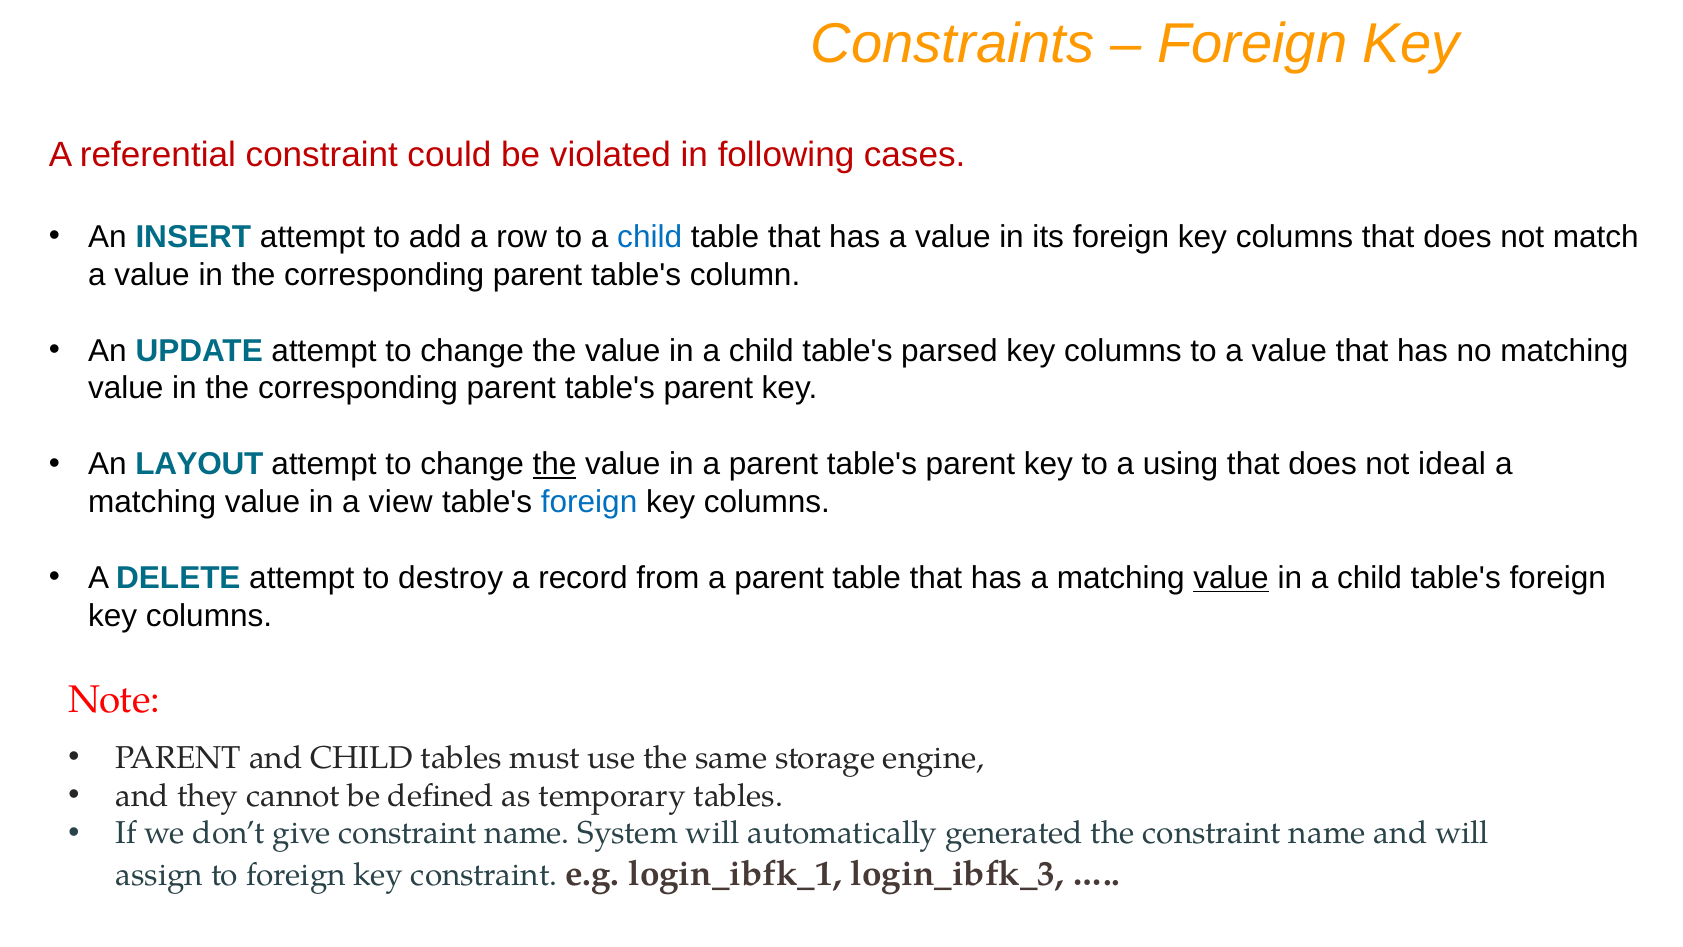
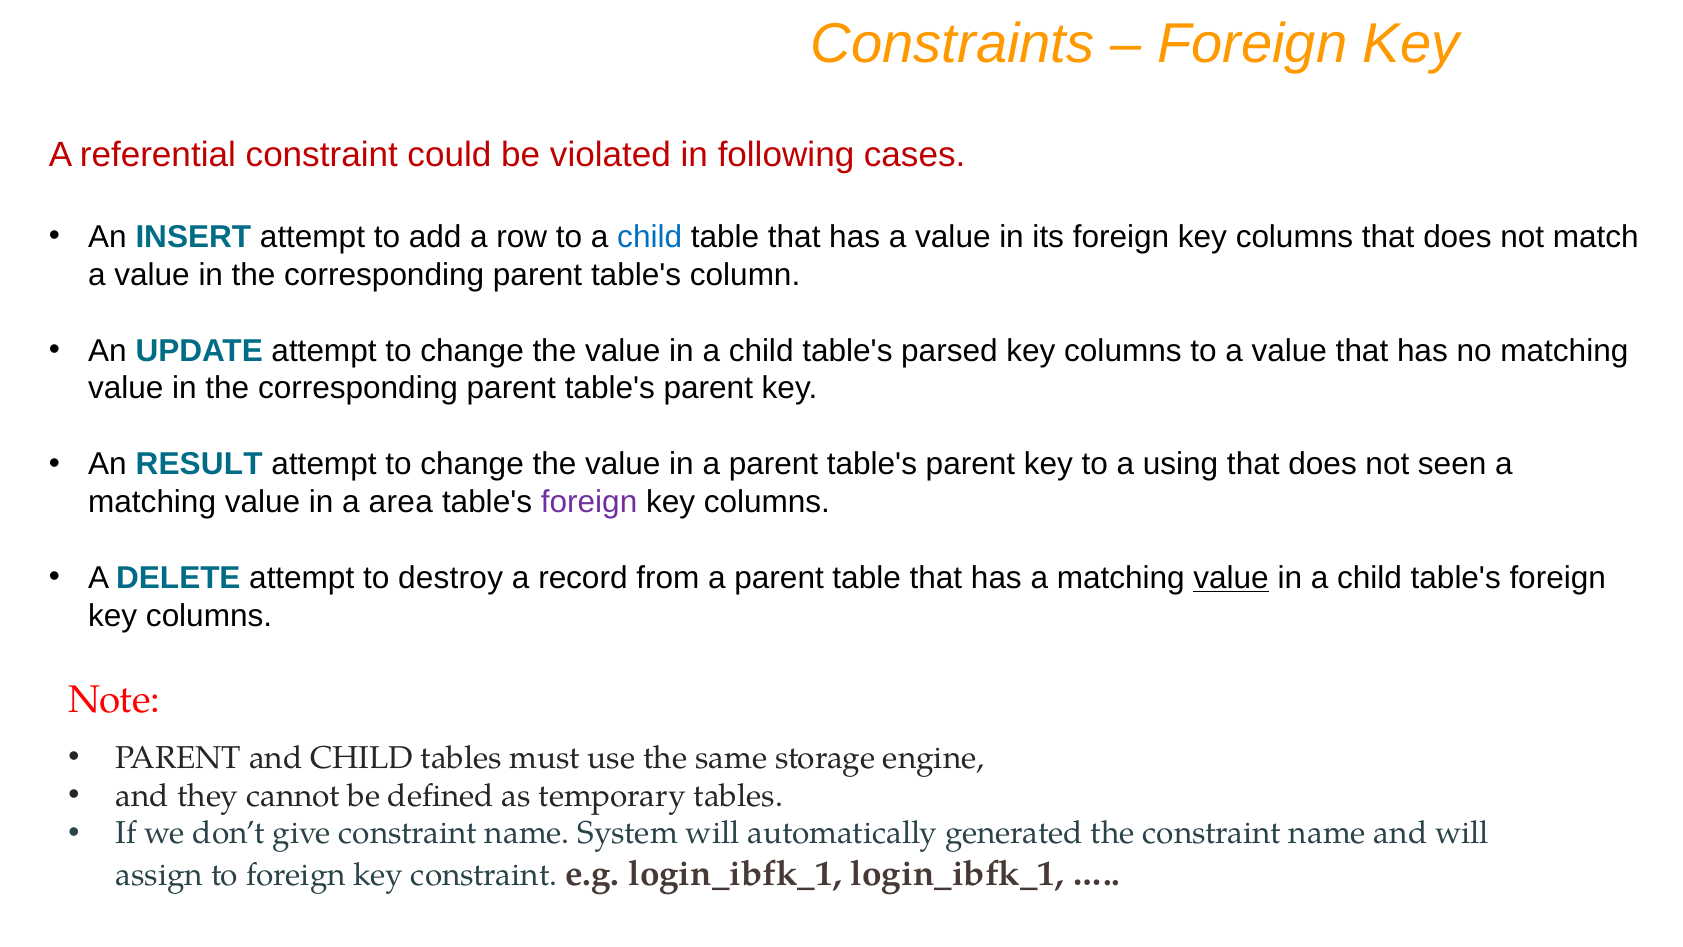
LAYOUT: LAYOUT -> RESULT (199, 464)
the underline: present -> none (555, 464)
ideal: ideal -> seen (1452, 464)
view: view -> area (401, 502)
foreign colour: blue -> purple (589, 502)
login_ibfk_1 login_ibfk_3: login_ibfk_3 -> login_ibfk_1 (957, 873)
